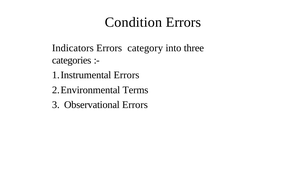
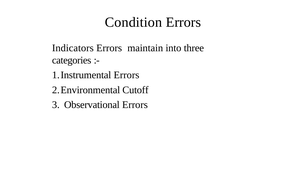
category: category -> maintain (145, 48)
Terms: Terms -> Cutoff (135, 90)
